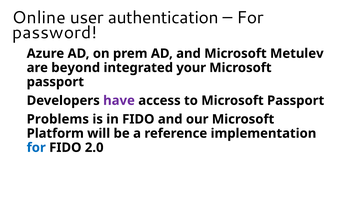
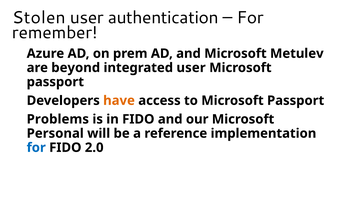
Online: Online -> Stolen (39, 17)
password: password -> remember (55, 33)
integrated your: your -> user (191, 68)
have colour: purple -> orange (119, 100)
Platform: Platform -> Personal (55, 133)
